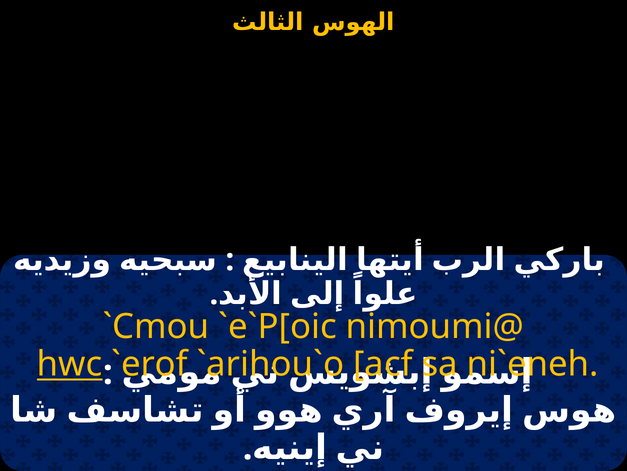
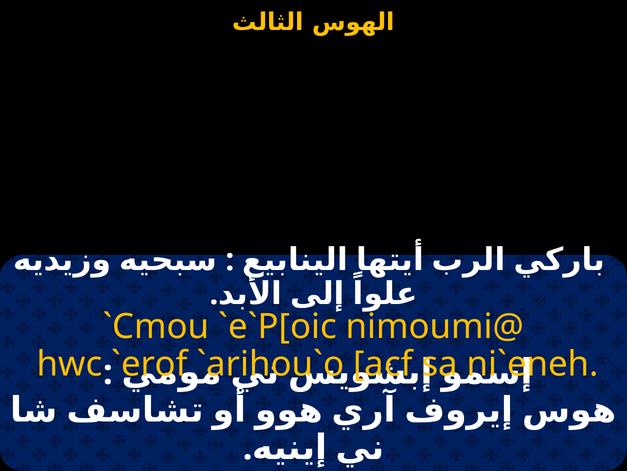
hwc underline: present -> none (70, 364)
